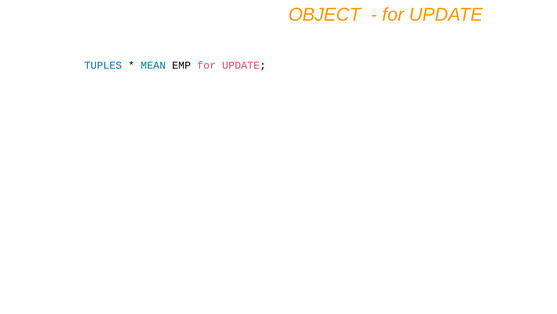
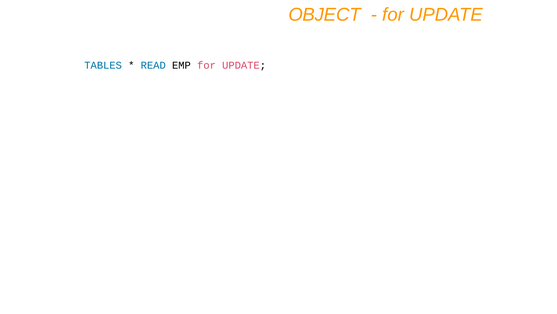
TUPLES: TUPLES -> TABLES (103, 65)
MEAN: MEAN -> READ (153, 65)
